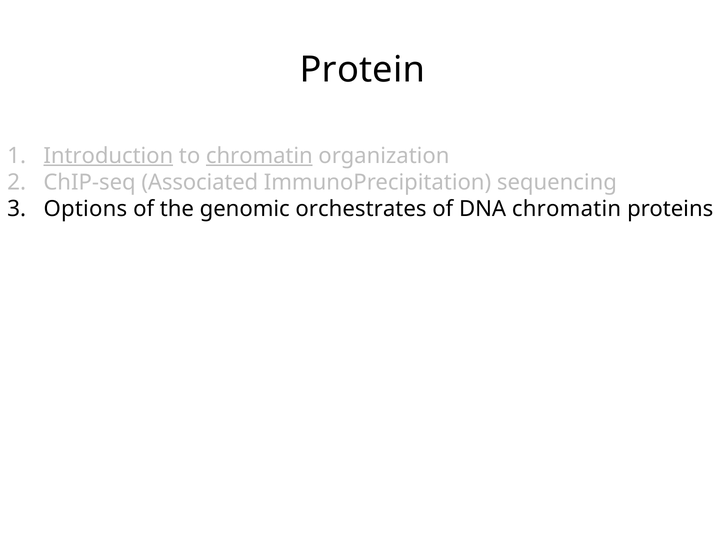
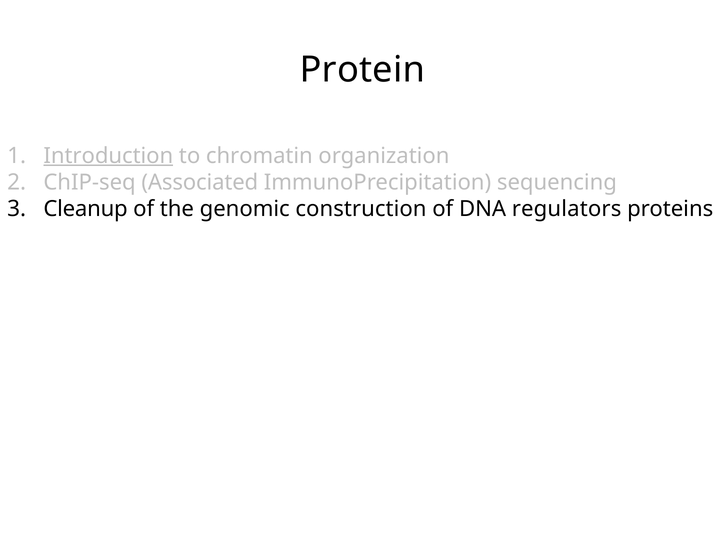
chromatin underline: present -> none (259, 156)
Options: Options -> Cleanup (86, 209)
orchestrates: orchestrates -> construction (361, 209)
DNA chromatin: chromatin -> regulators (567, 209)
